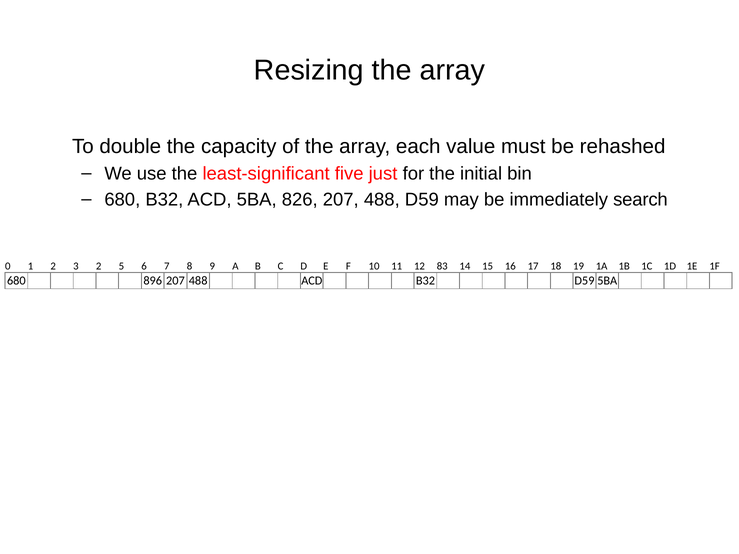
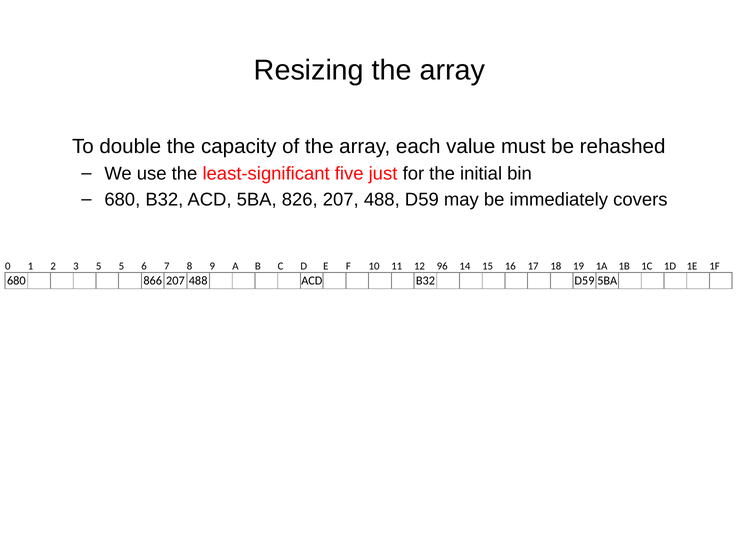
search: search -> covers (640, 200)
3 2: 2 -> 5 (99, 266)
83: 83 -> 96 (442, 266)
896: 896 -> 866 (153, 281)
